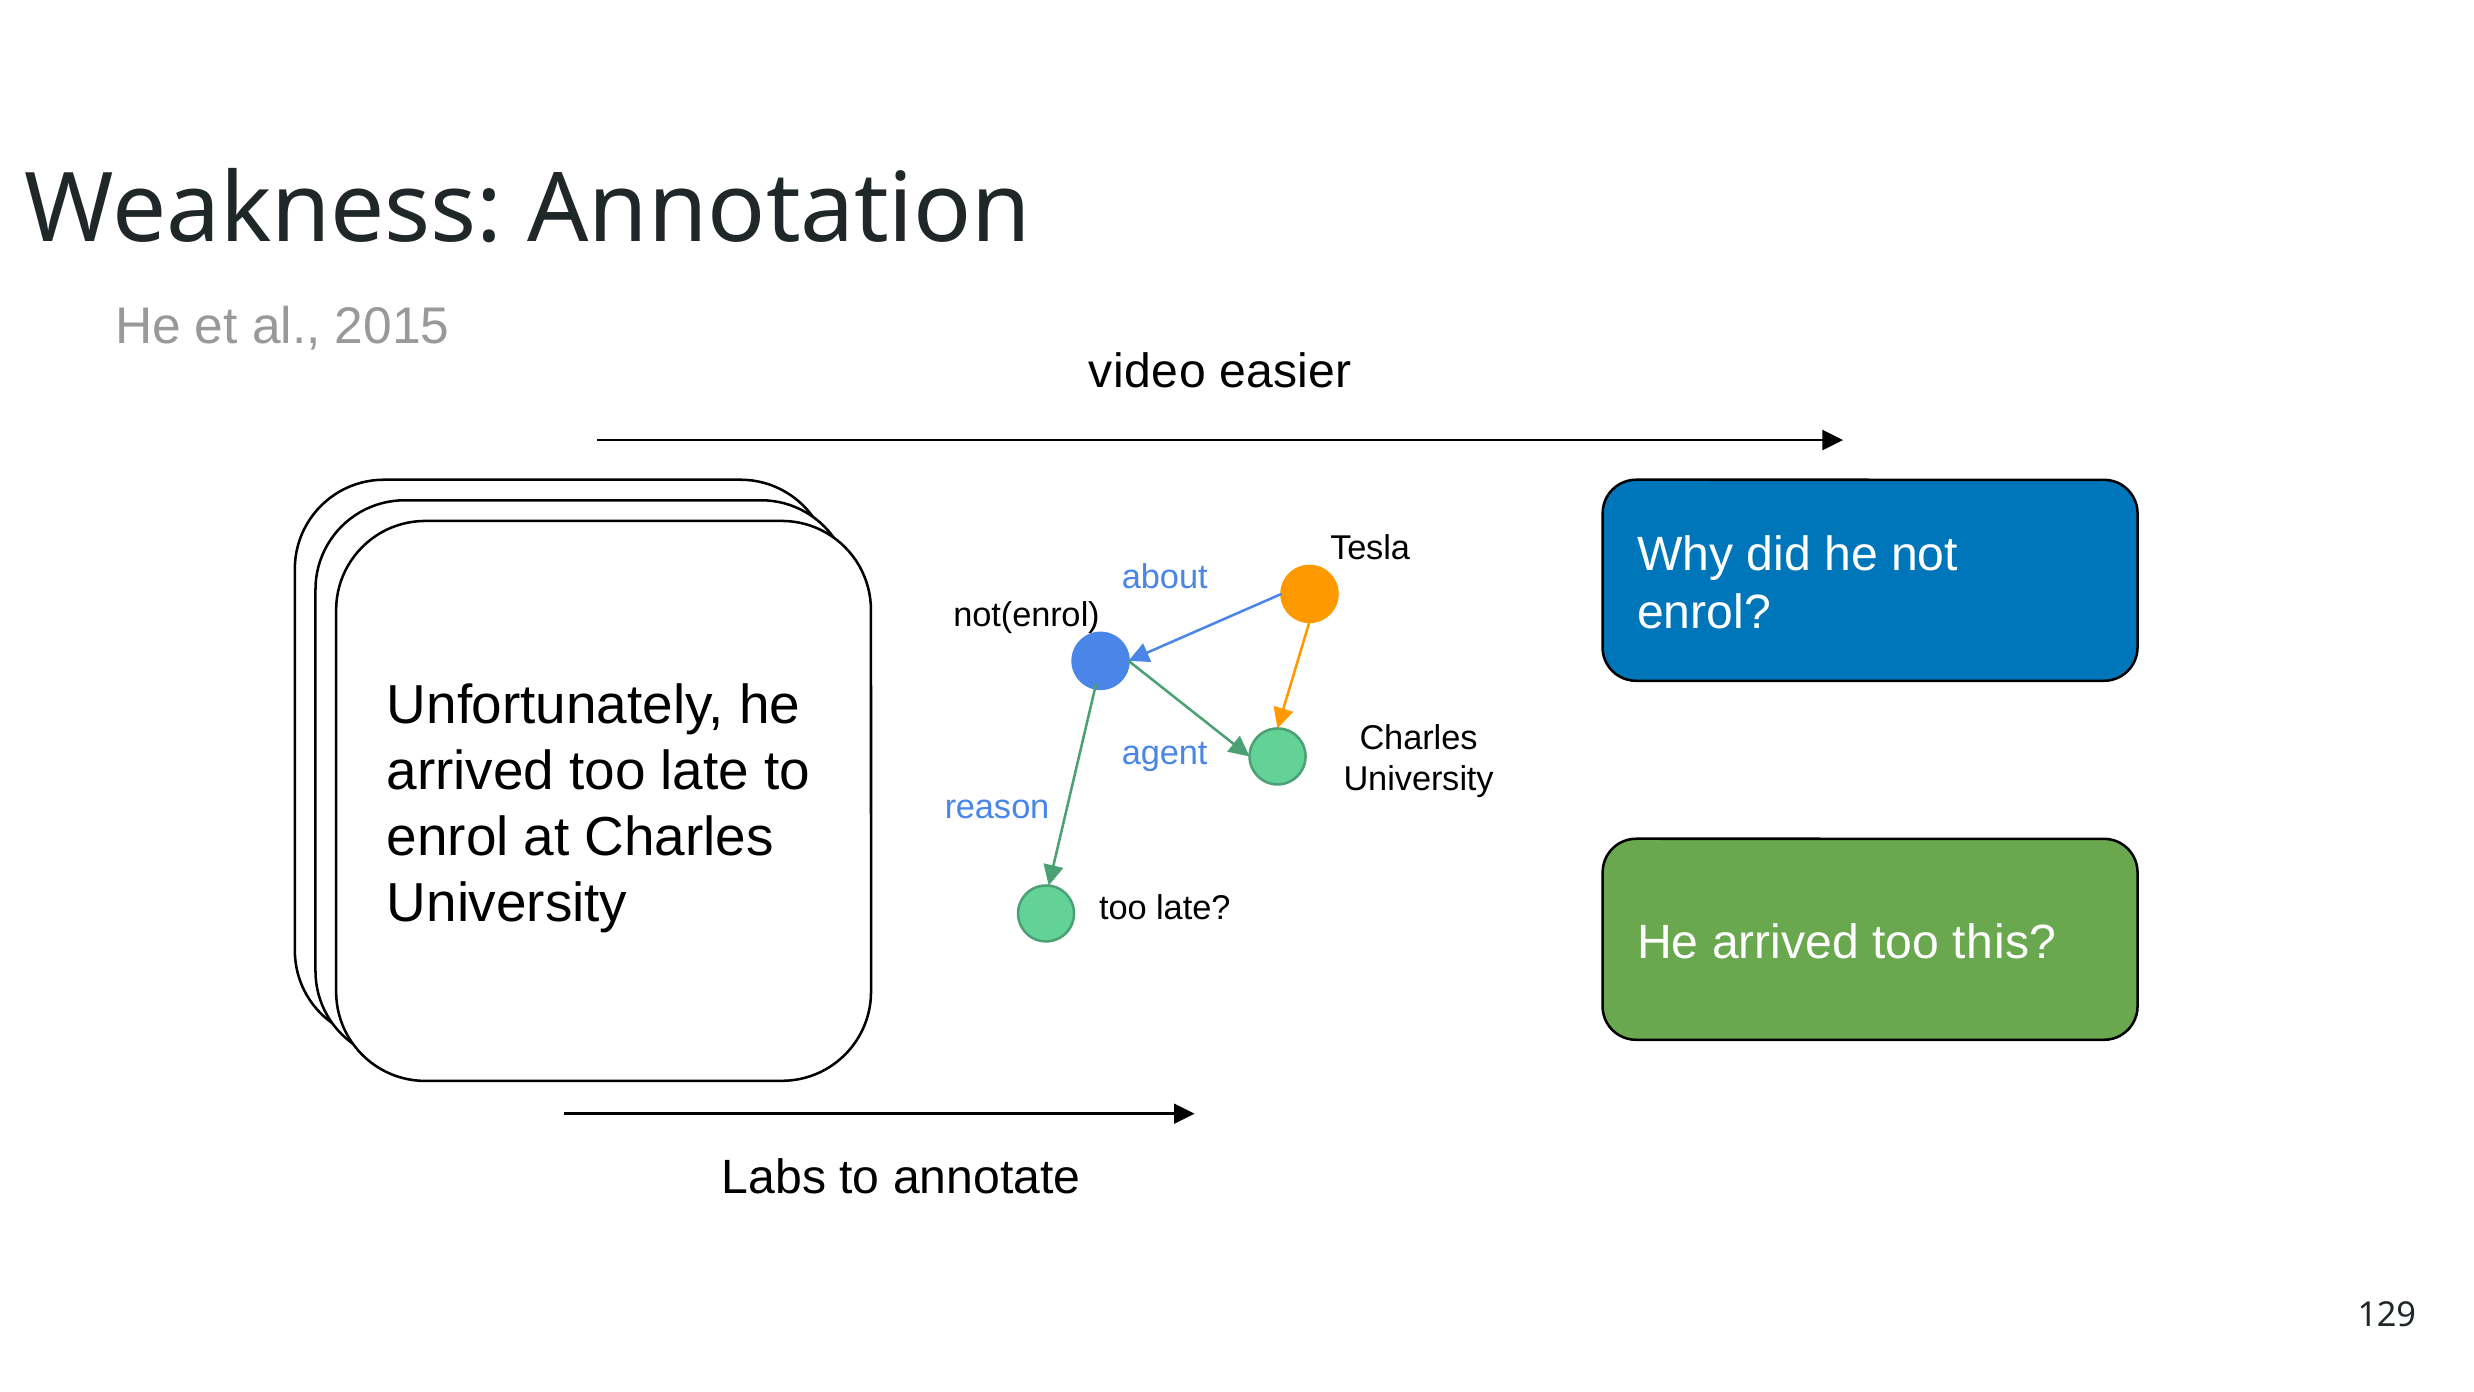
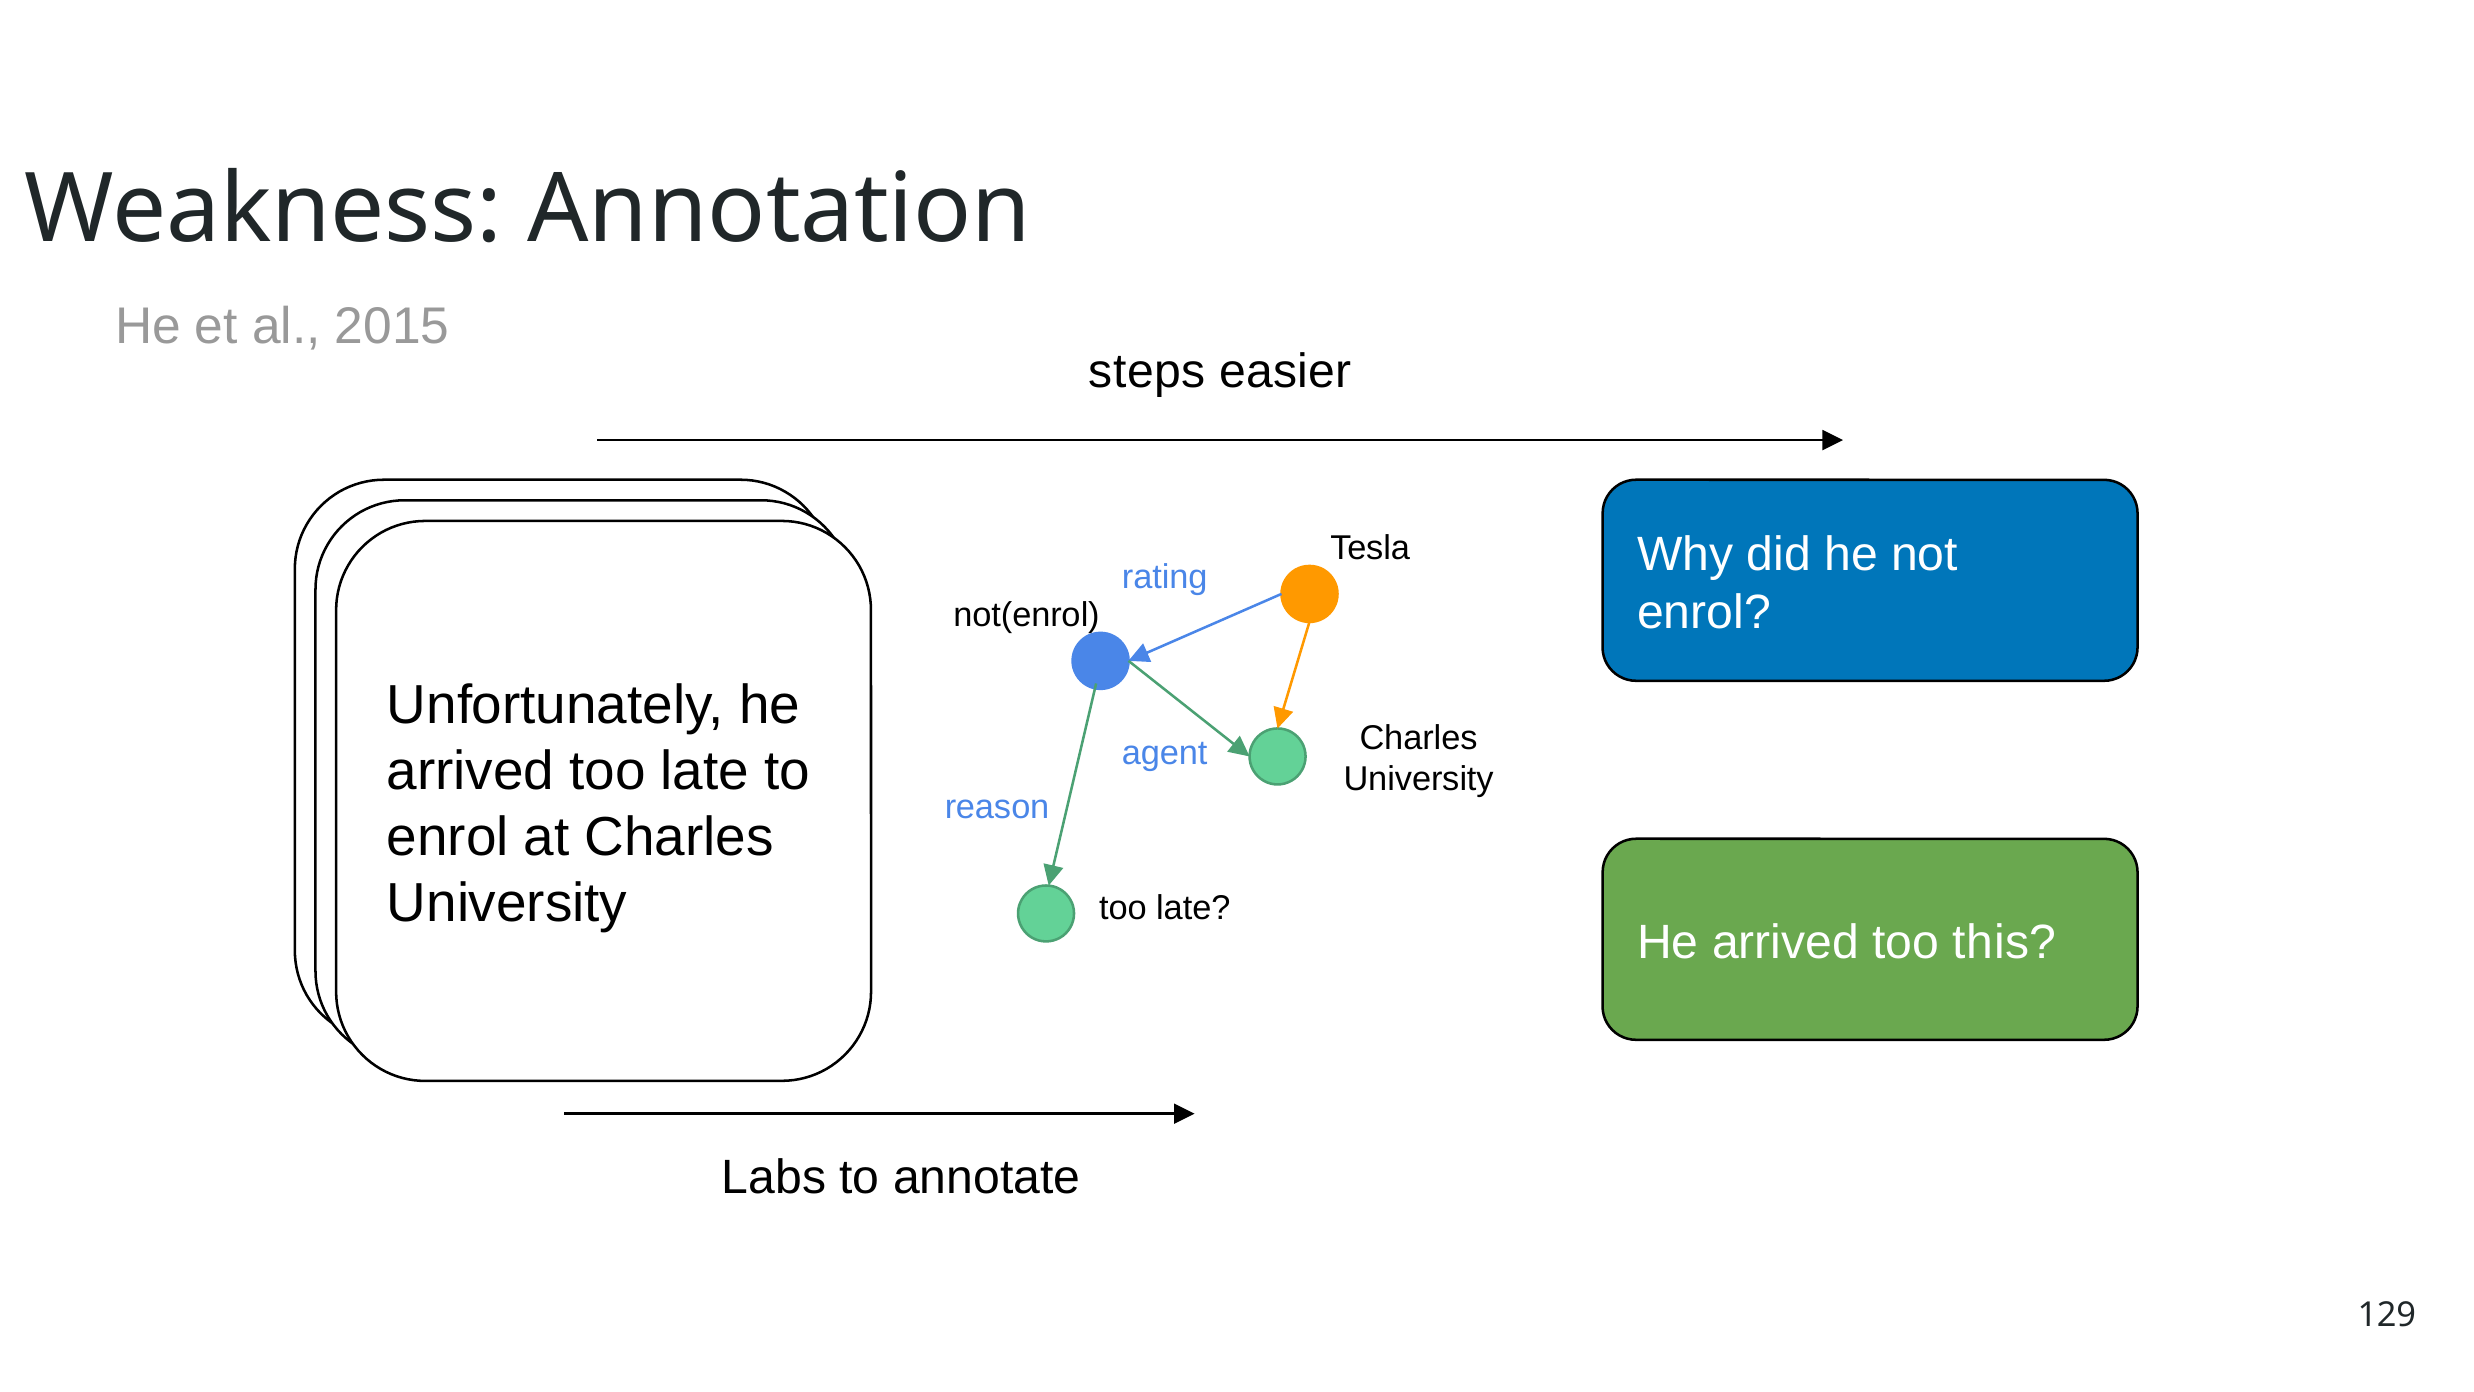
video: video -> steps (1147, 371)
about: about -> rating (1165, 577)
